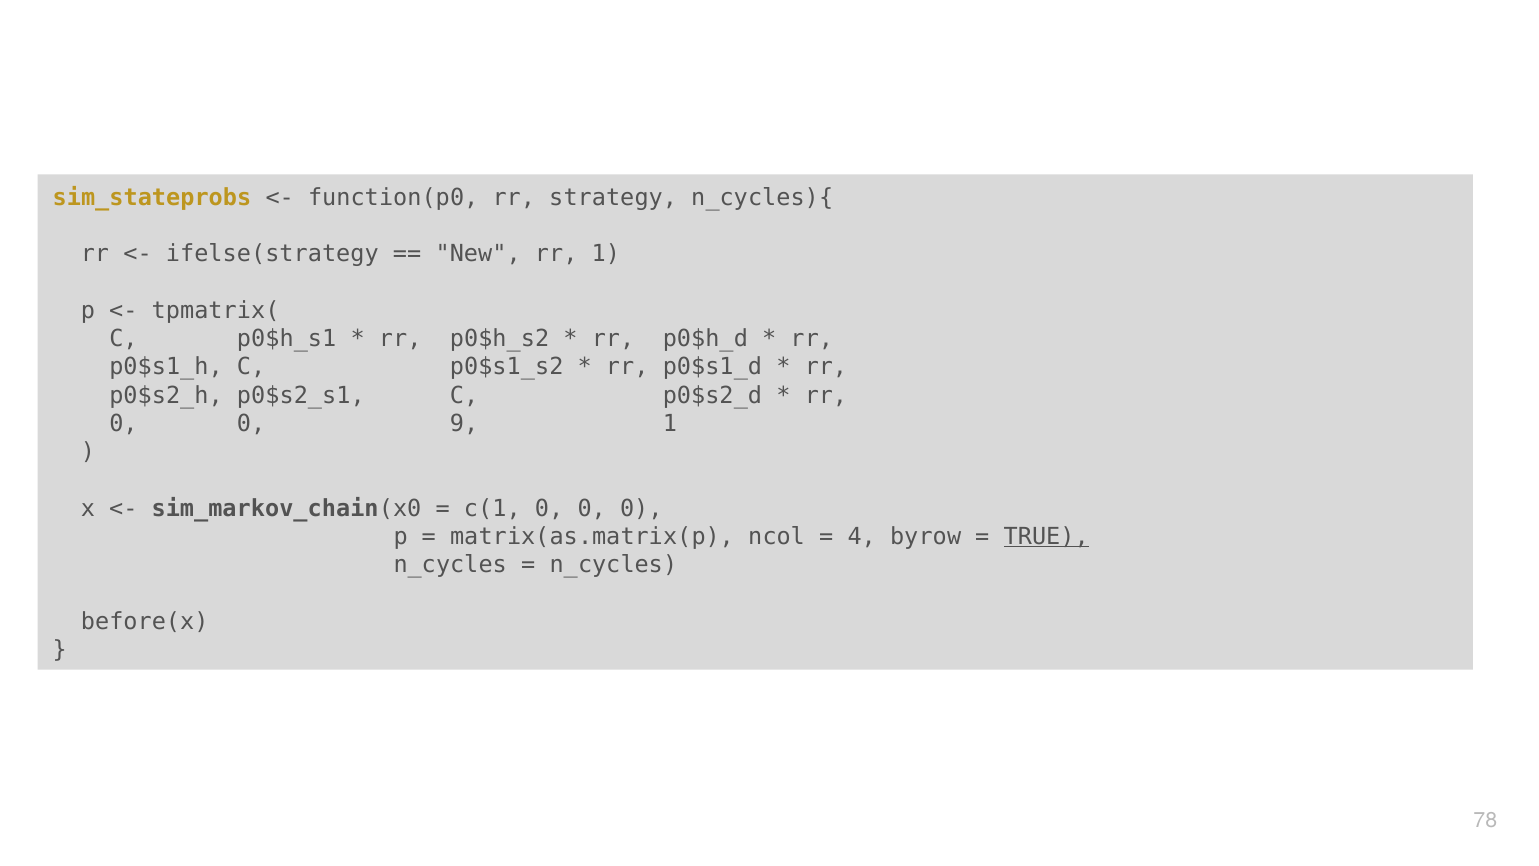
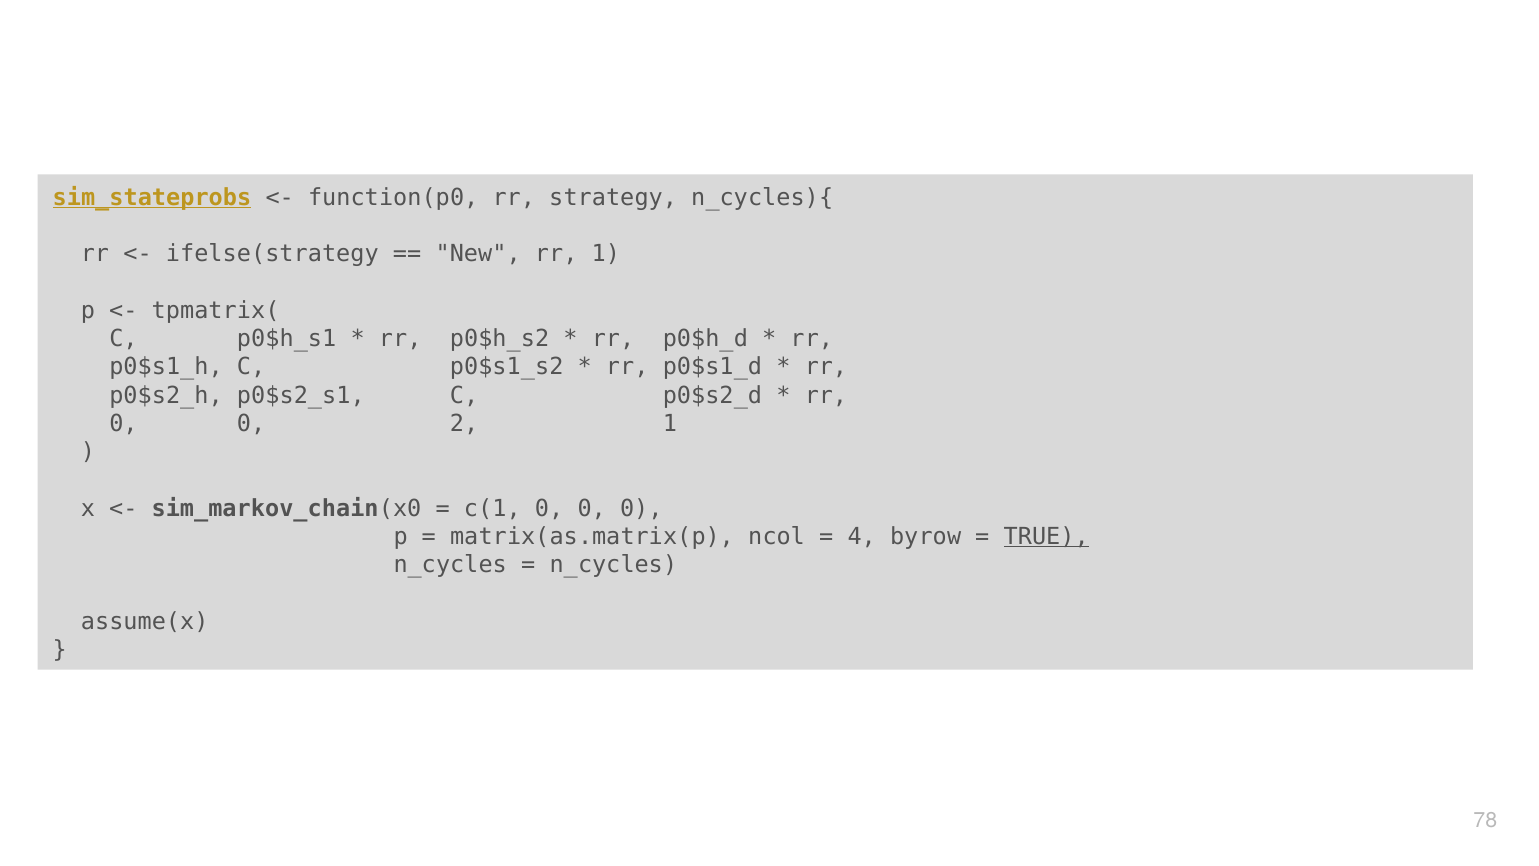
sim_stateprobs underline: none -> present (152, 198)
9: 9 -> 2 (464, 423)
before(x: before(x -> assume(x (145, 621)
